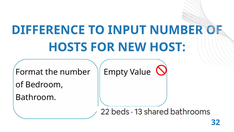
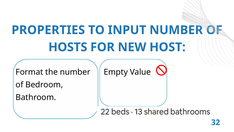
DIFFERENCE: DIFFERENCE -> PROPERTIES (48, 30)
